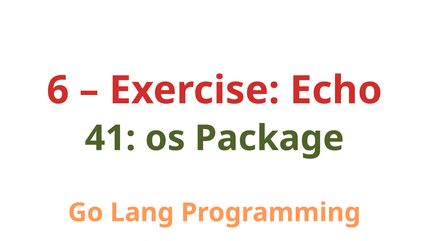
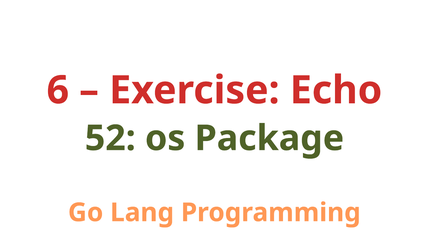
41: 41 -> 52 (110, 139)
